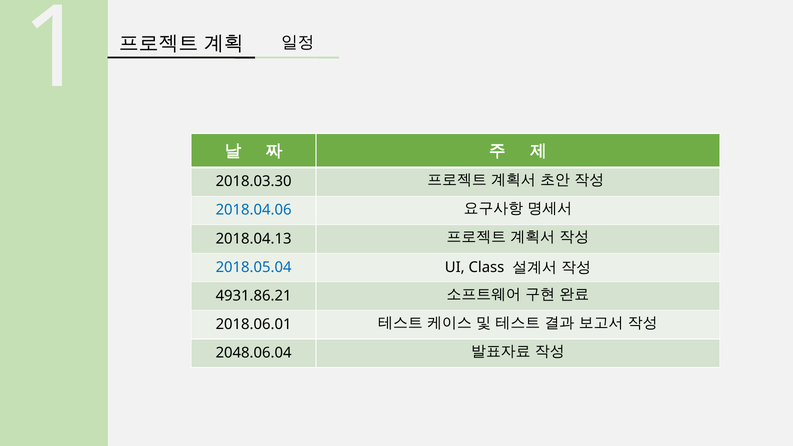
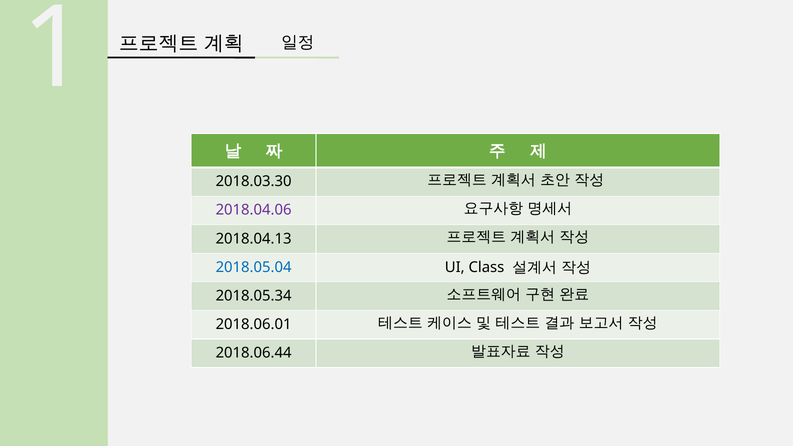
2018.04.06 colour: blue -> purple (254, 210)
4931.86.21: 4931.86.21 -> 2018.05.34 (254, 296)
2048.06.04: 2048.06.04 -> 2018.06.44 (254, 353)
